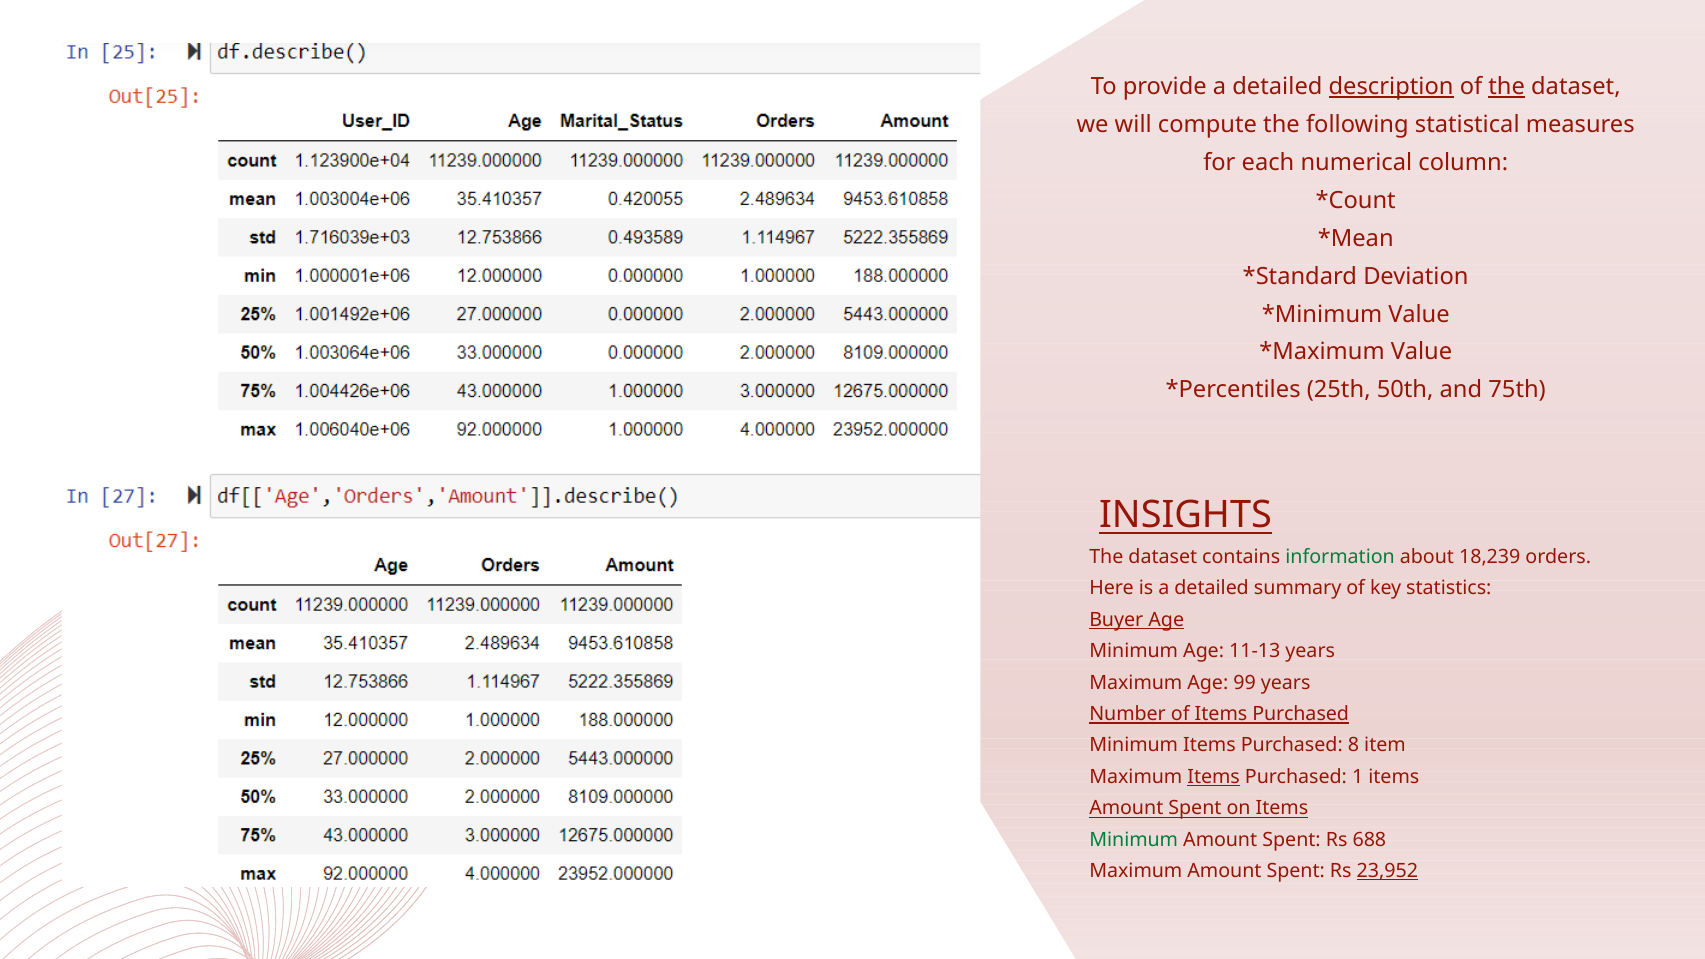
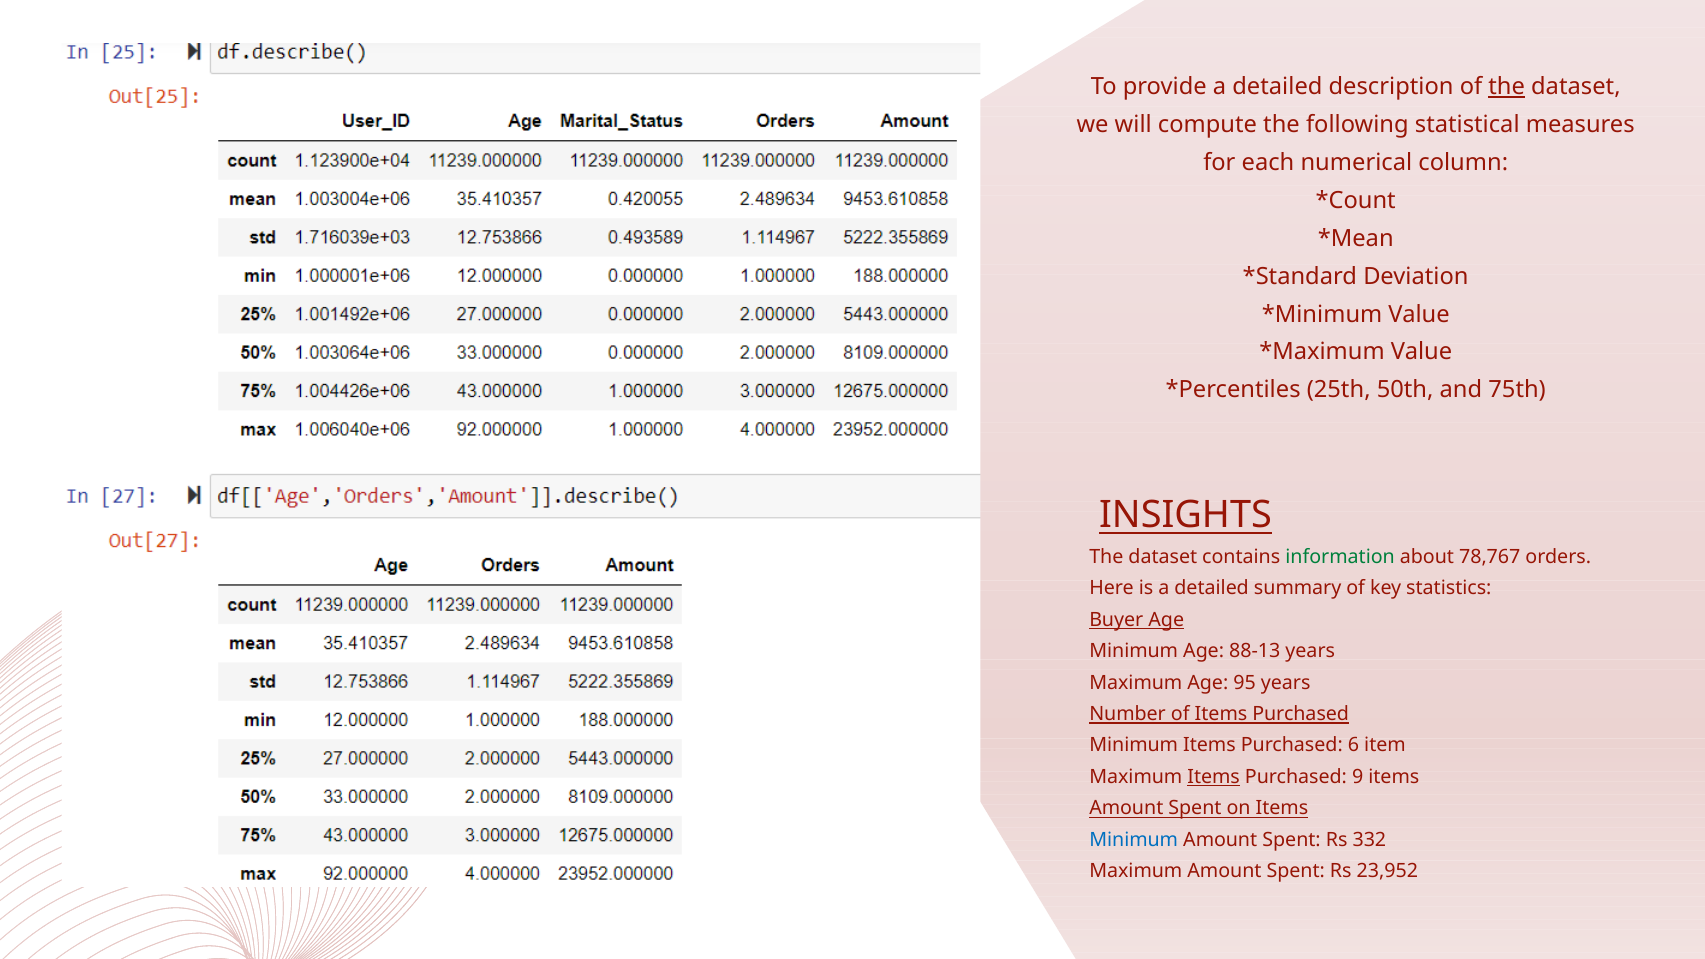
description underline: present -> none (1391, 87)
18,239: 18,239 -> 78,767 (1490, 557)
11-13: 11-13 -> 88-13 (1255, 651)
99: 99 -> 95 (1245, 683)
8: 8 -> 6 (1353, 745)
1: 1 -> 9 (1358, 777)
Minimum colour: green -> blue (1134, 840)
688: 688 -> 332 (1369, 840)
23,952 underline: present -> none (1387, 871)
